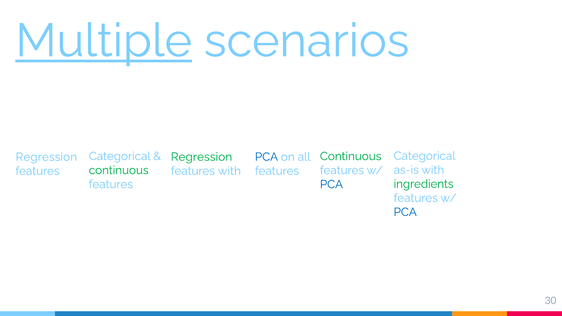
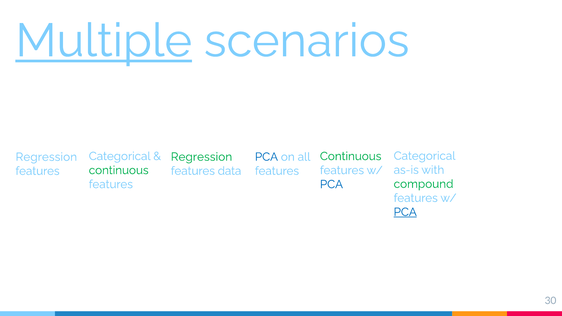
features with: with -> data (229, 171)
ingredients: ingredients -> compound (424, 184)
PCA underline: none -> present (405, 212)
